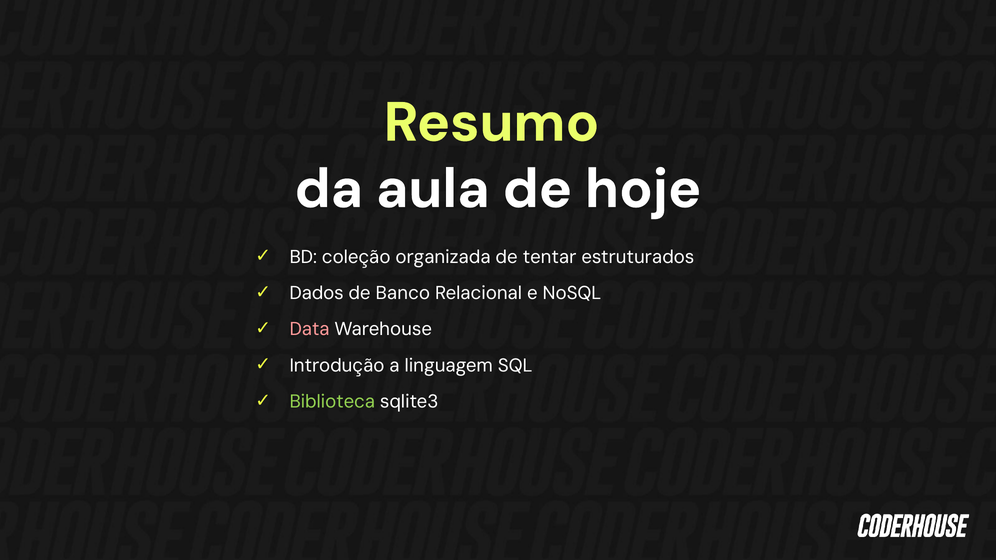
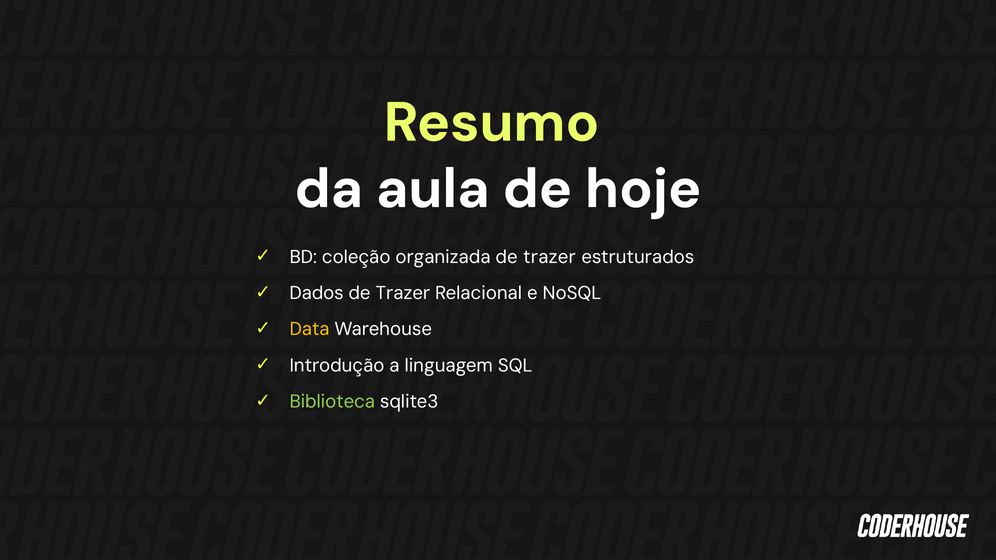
organizada de tentar: tentar -> trazer (549, 257)
Banco: Banco -> Trazer (403, 293)
Data colour: pink -> yellow (310, 330)
